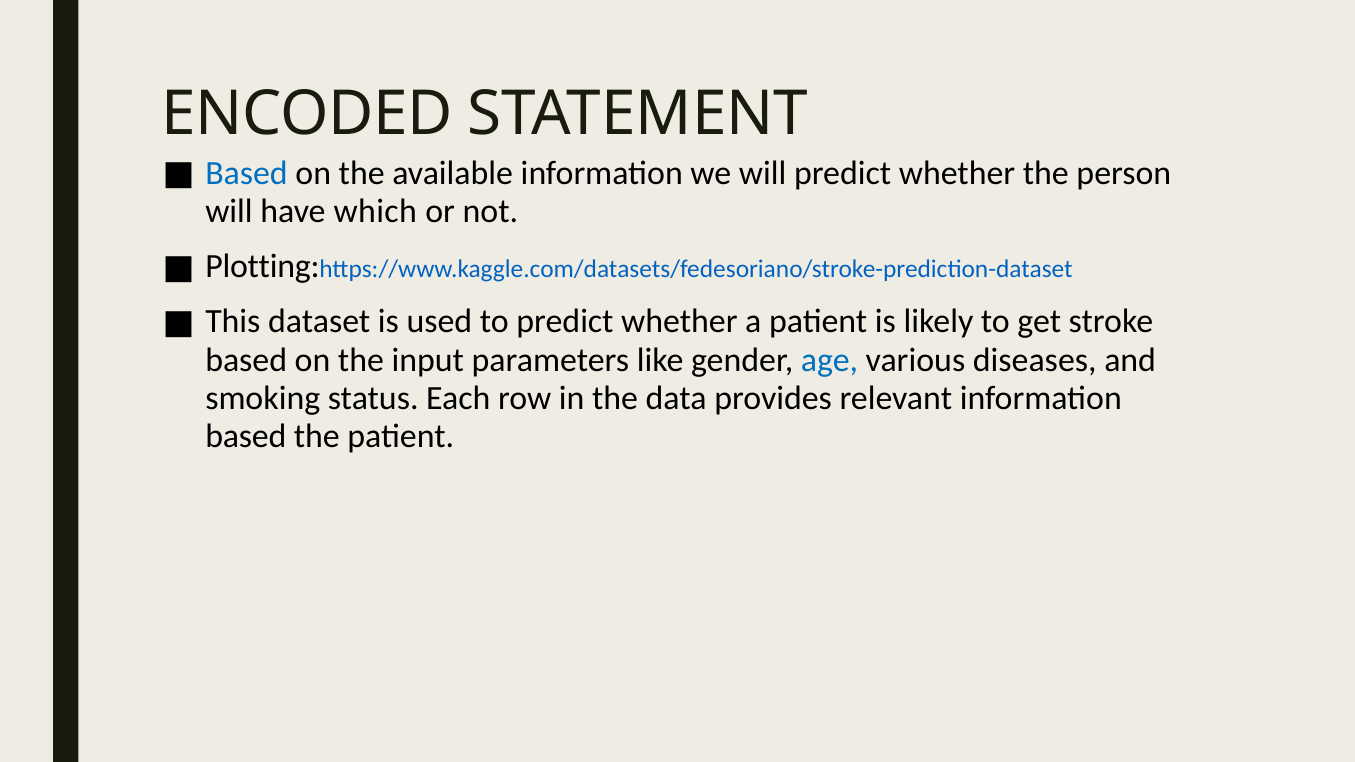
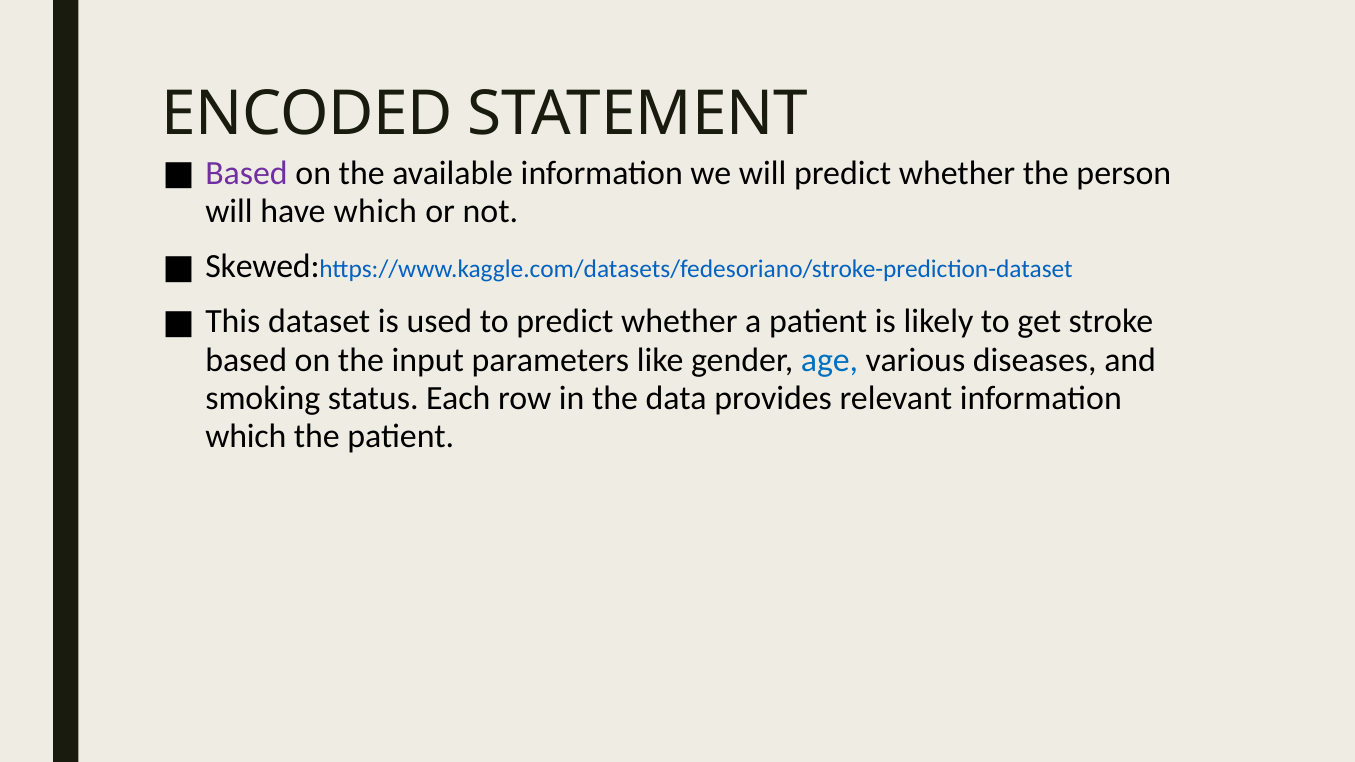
Based colour: blue -> purple (247, 173)
Plotting: Plotting -> Skewed (262, 267)
based: based -> which (246, 436)
